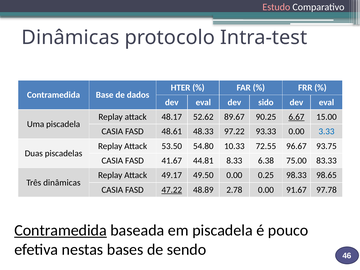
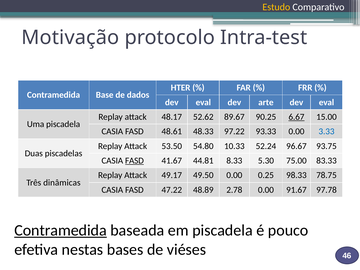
Estudo colour: pink -> yellow (276, 7)
Dinâmicas: Dinâmicas -> Motivação (70, 37)
sido: sido -> arte (266, 102)
72.55: 72.55 -> 52.24 (266, 146)
FASD underline: none -> present (134, 161)
6.38: 6.38 -> 5.30 (266, 161)
98.65: 98.65 -> 78.75 (326, 175)
47.22 underline: present -> none (172, 190)
sendo: sendo -> viéses (187, 249)
